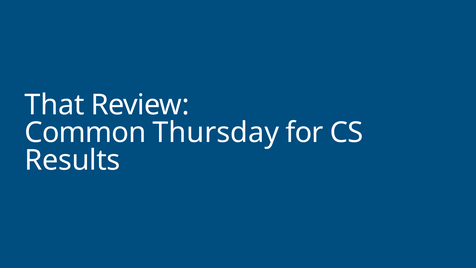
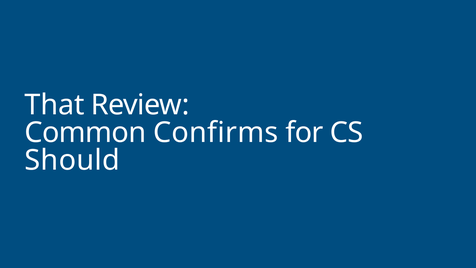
Thursday: Thursday -> Confirms (216, 133)
Results: Results -> Should (72, 160)
